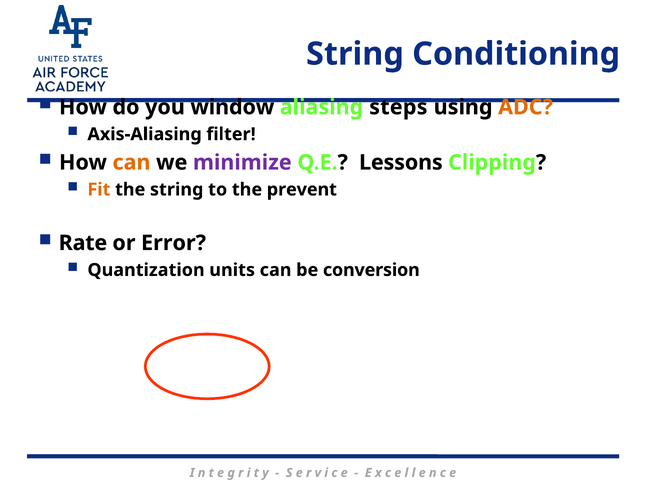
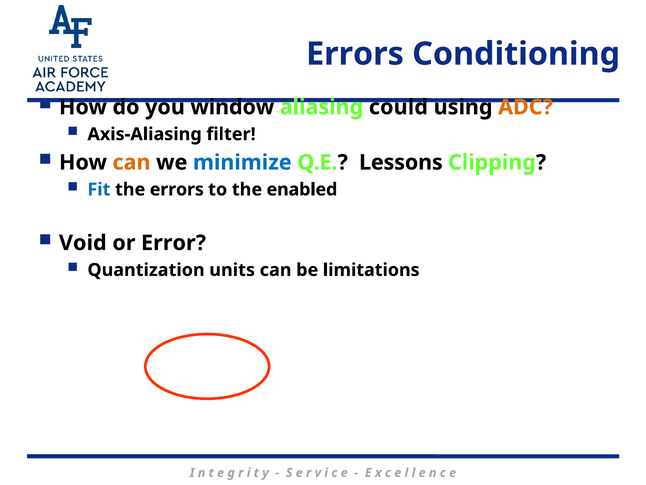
String: String -> Errors (355, 54)
steps: steps -> could (398, 107)
minimize colour: purple -> blue (242, 162)
Fit colour: orange -> blue (99, 189)
the string: string -> errors (177, 189)
prevent: prevent -> enabled (302, 189)
Rate: Rate -> Void (83, 243)
conversion: conversion -> limitations (371, 270)
